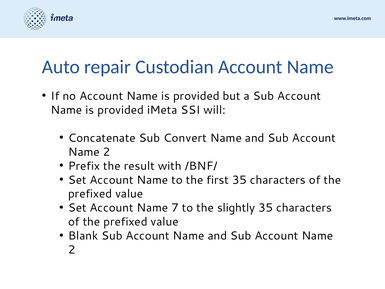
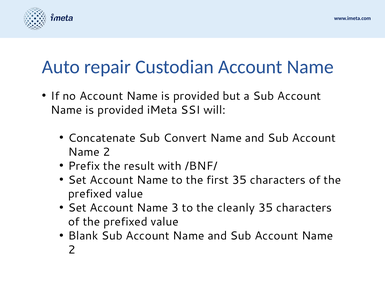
7: 7 -> 3 (175, 208)
slightly: slightly -> cleanly (236, 208)
